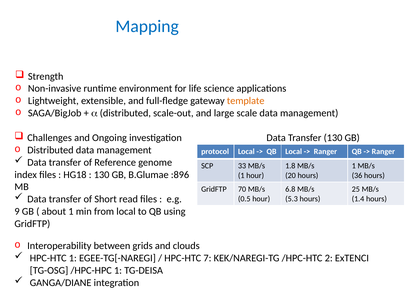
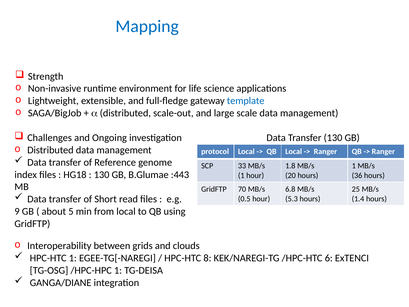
template colour: orange -> blue (246, 101)
:896: :896 -> :443 (180, 175)
about 1: 1 -> 5 (71, 211)
7: 7 -> 8 (207, 258)
2: 2 -> 6 (329, 258)
